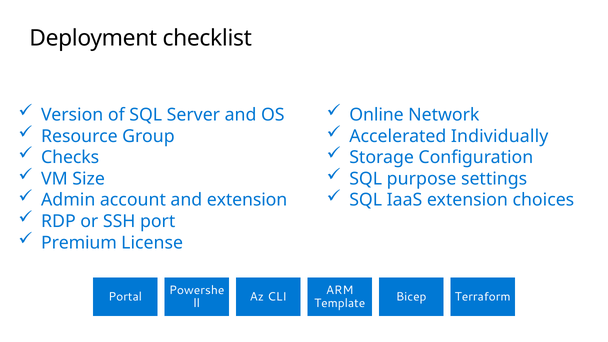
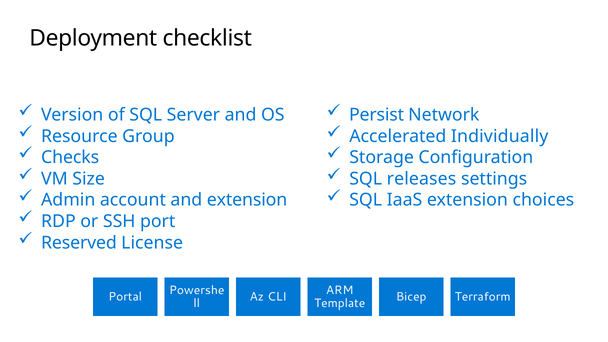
Online: Online -> Persist (377, 115)
purpose: purpose -> releases (422, 179)
Premium: Premium -> Reserved (79, 243)
